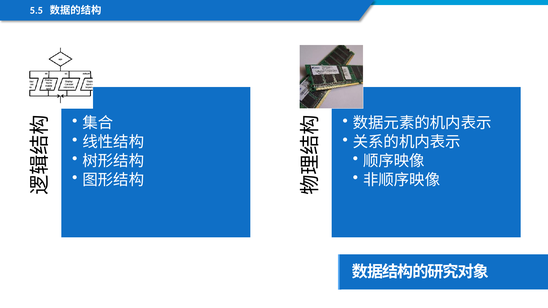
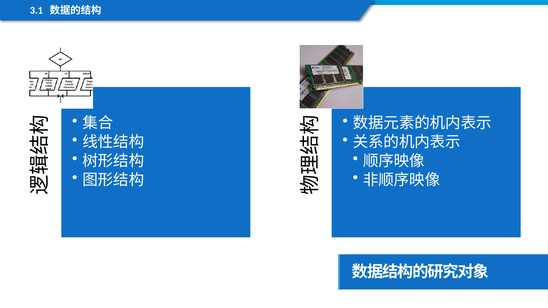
5.5: 5.5 -> 3.1 (36, 11)
